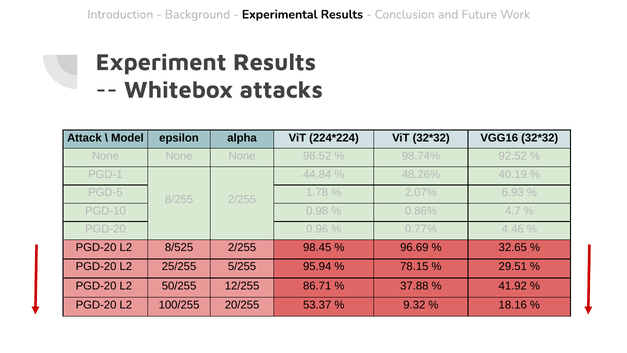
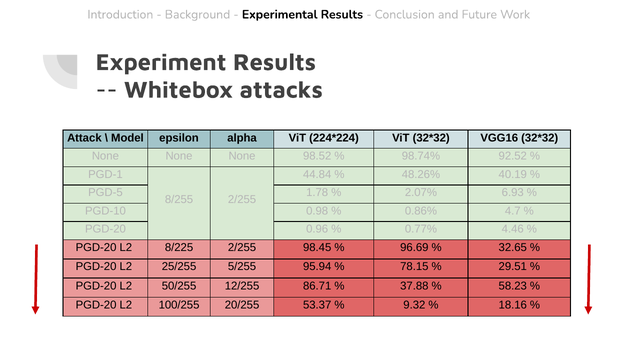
8/525: 8/525 -> 8/225 (179, 247)
41.92: 41.92 -> 58.23 (513, 286)
